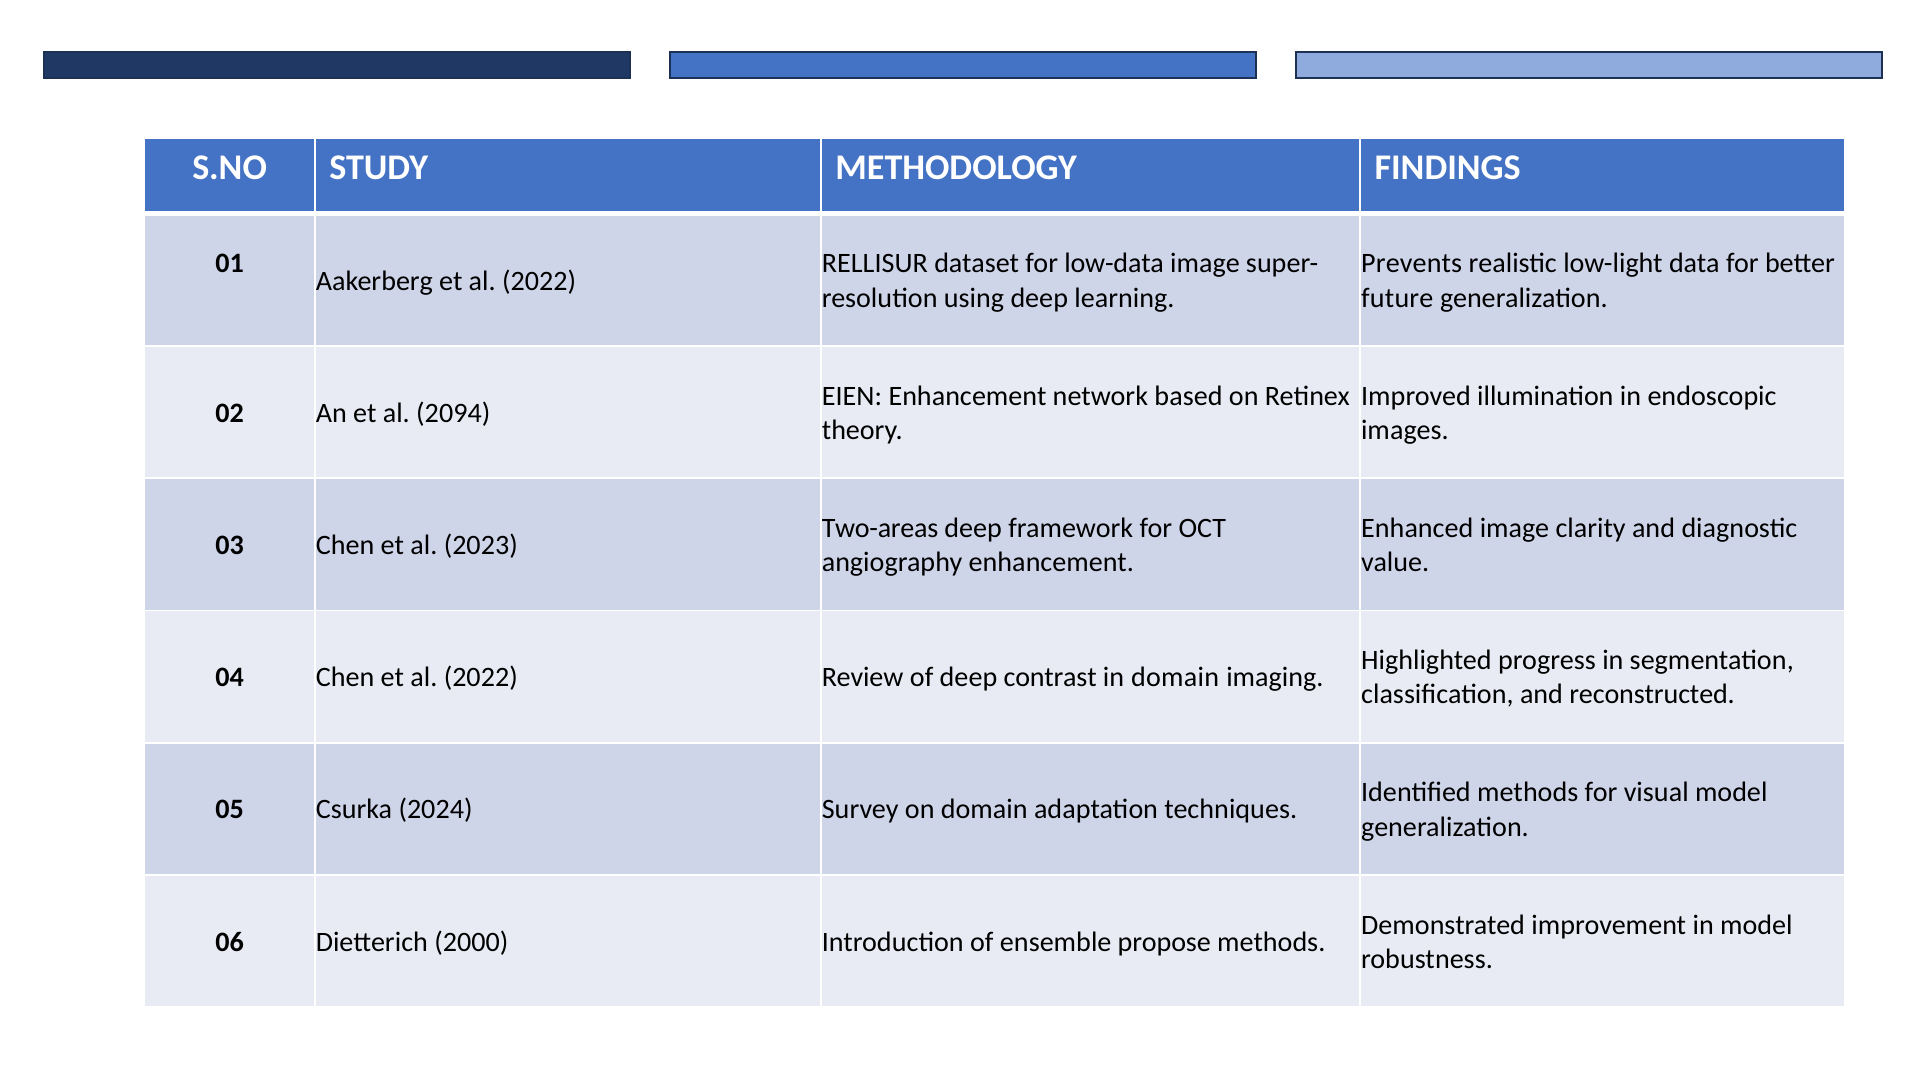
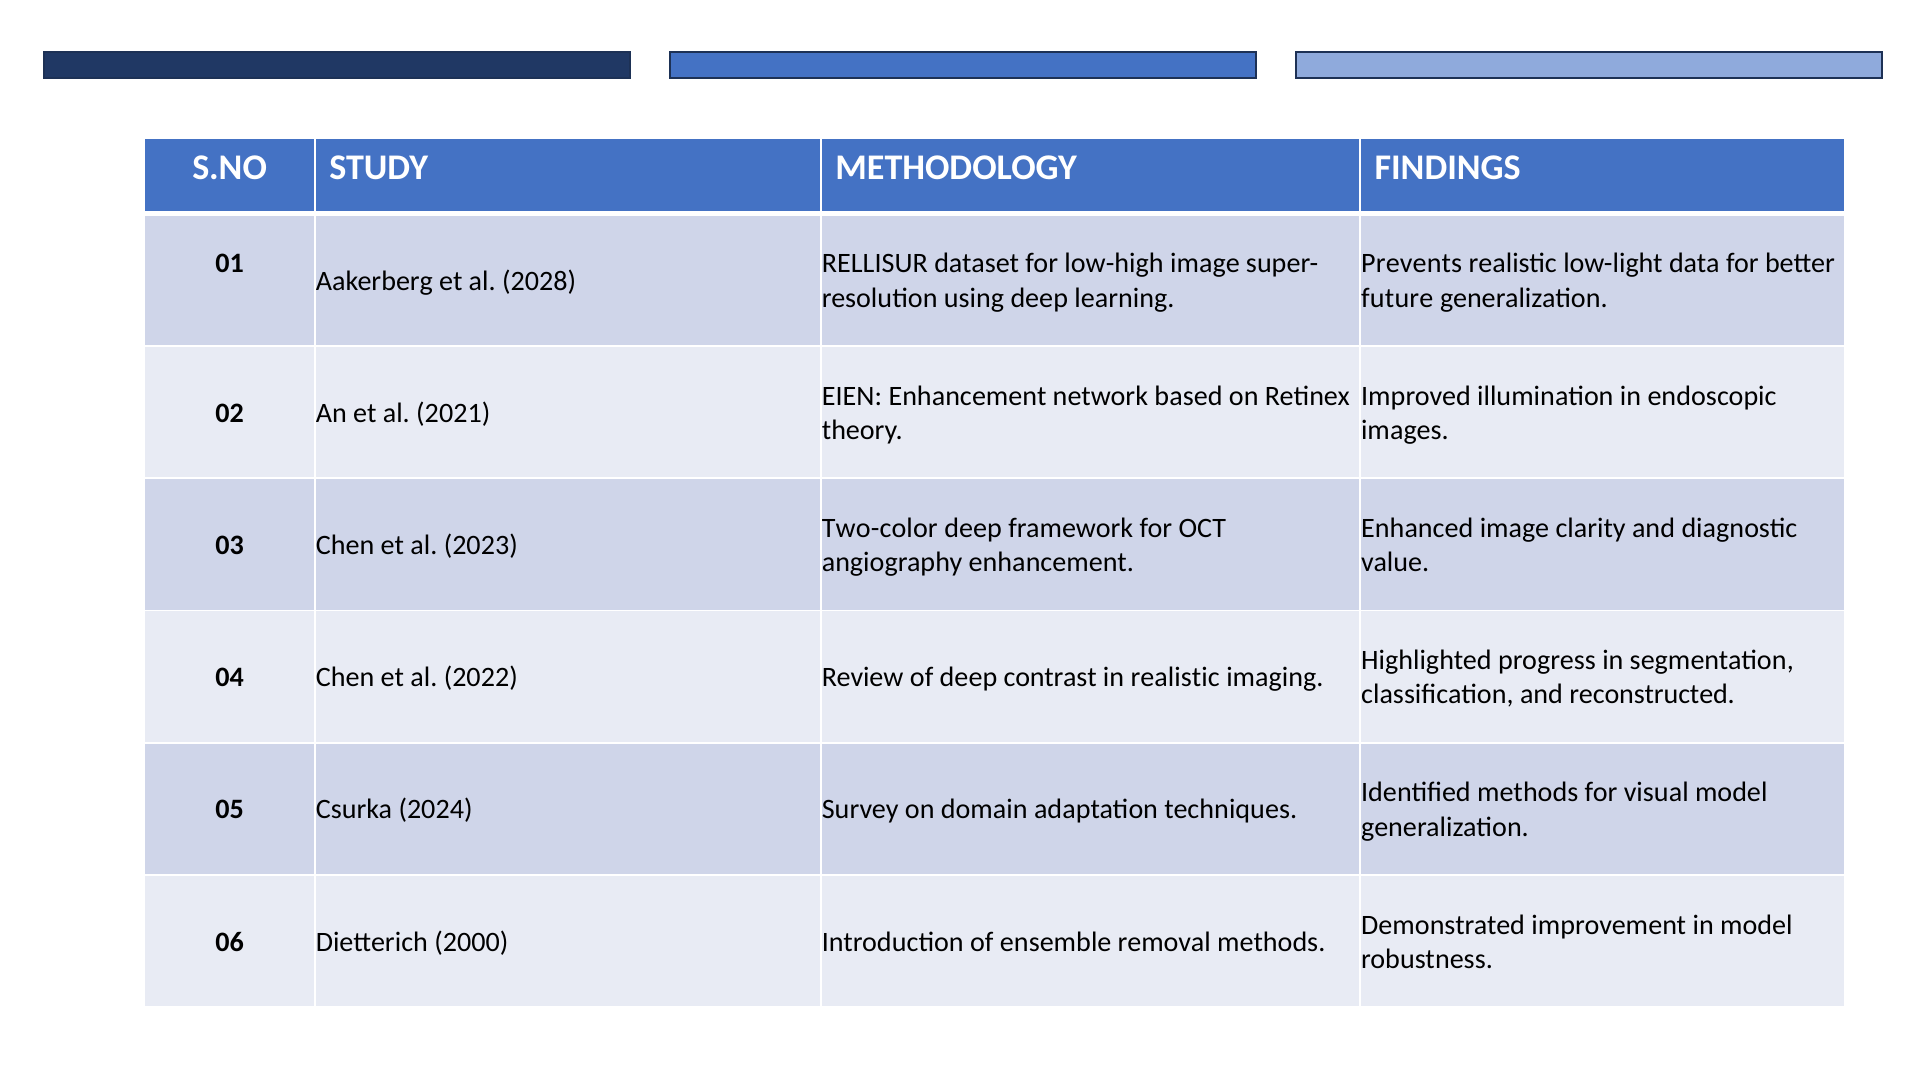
low-data: low-data -> low-high (1114, 264)
Aakerberg et al 2022: 2022 -> 2028 (539, 281)
2094: 2094 -> 2021 (453, 413)
Two-areas: Two-areas -> Two-color (880, 528)
in domain: domain -> realistic (1175, 678)
propose: propose -> removal (1164, 942)
